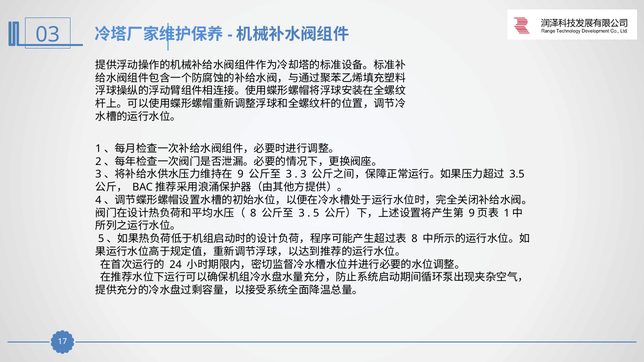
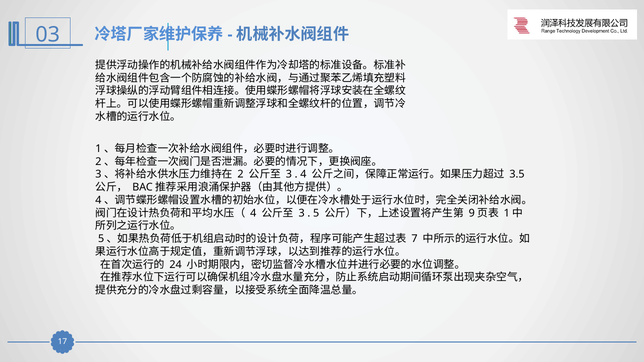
9: 9 -> 2 (240, 175)
3: 3 -> 4 (303, 175)
8: 8 -> 4 (253, 213)
8: 8 -> 7 (415, 239)
